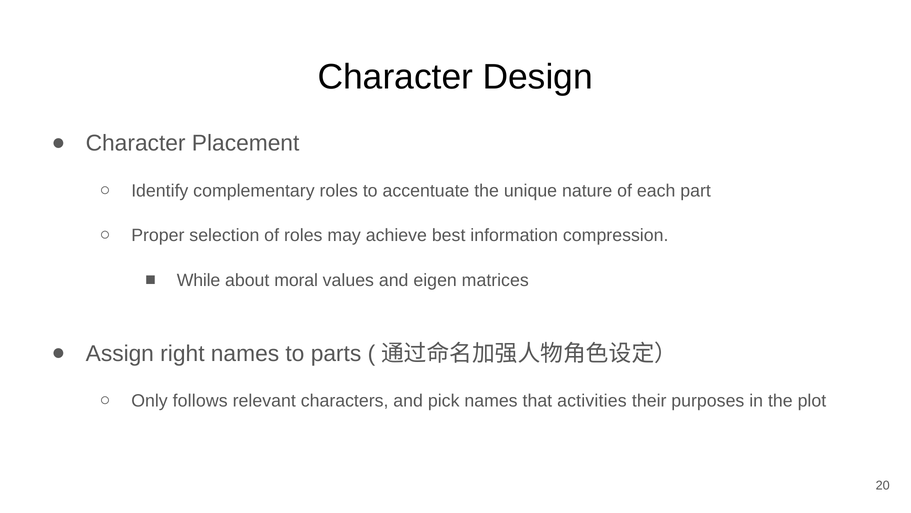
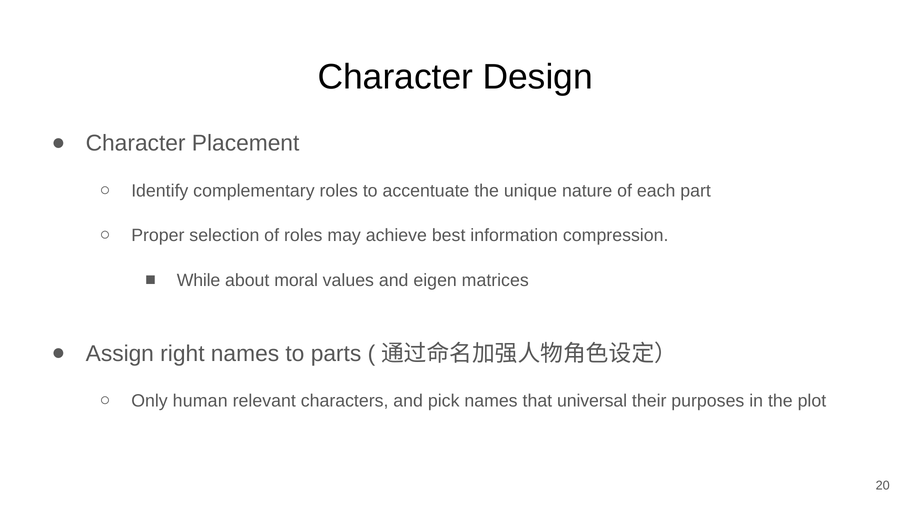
follows: follows -> human (200, 401)
activities: activities -> universal (592, 401)
